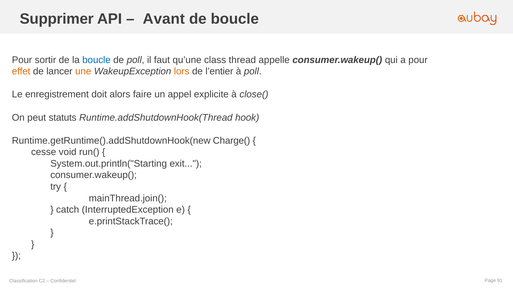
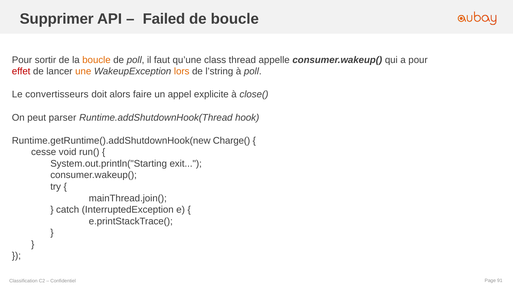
Avant: Avant -> Failed (164, 19)
boucle colour: blue -> orange (96, 60)
effet colour: orange -> red (21, 72)
l’entier: l’entier -> l’string (219, 72)
enregistrement: enregistrement -> convertisseurs (57, 95)
statuts: statuts -> parser (63, 118)
